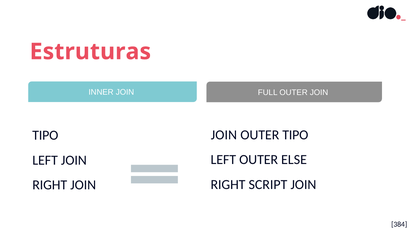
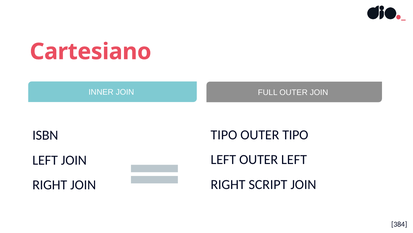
Estruturas: Estruturas -> Cartesiano (91, 51)
JOIN: JOIN -> TIPO (224, 134)
TIPO: TIPO -> ISBN (45, 135)
OUTER ELSE: ELSE -> LEFT (294, 159)
